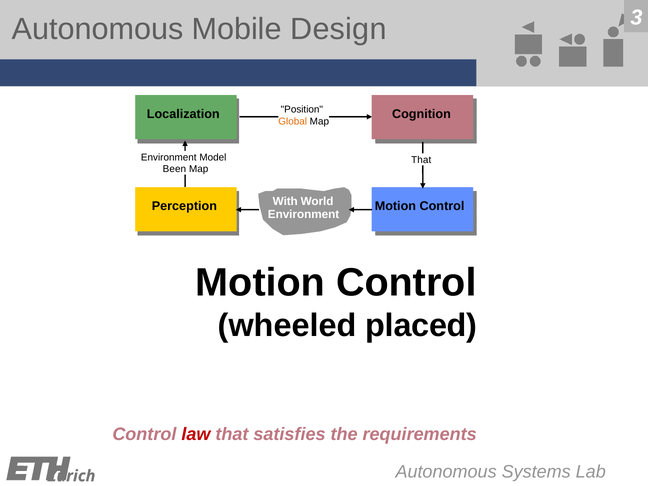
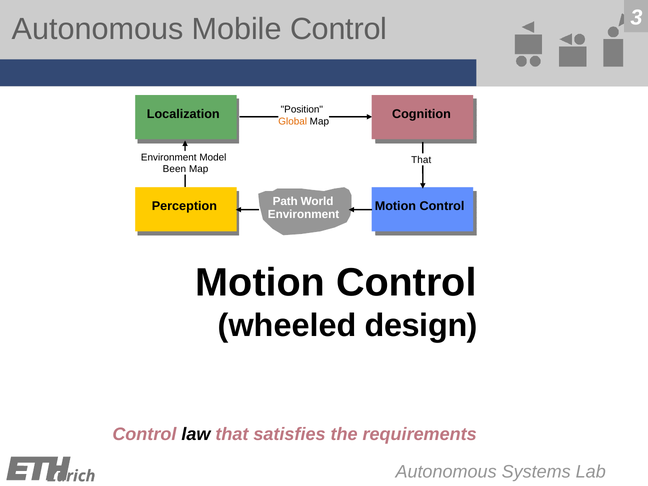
Design: Design -> Control (339, 29)
With: With -> Path (285, 202)
placed: placed -> design (421, 325)
law colour: red -> black (196, 434)
